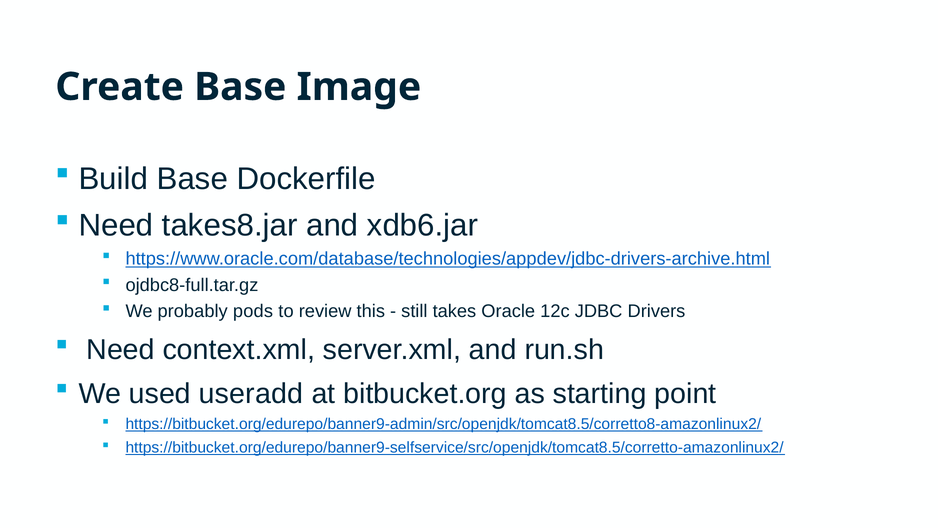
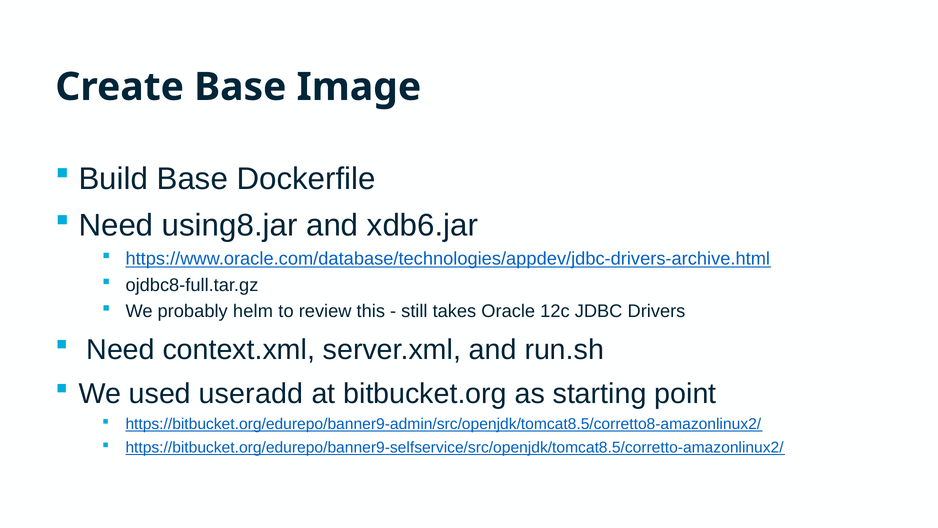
takes8.jar: takes8.jar -> using8.jar (230, 225)
pods: pods -> helm (253, 311)
